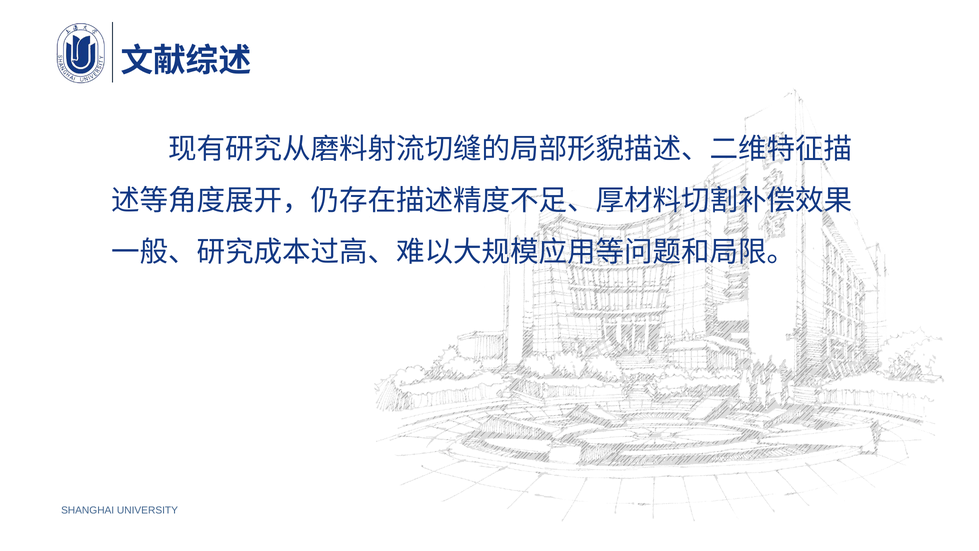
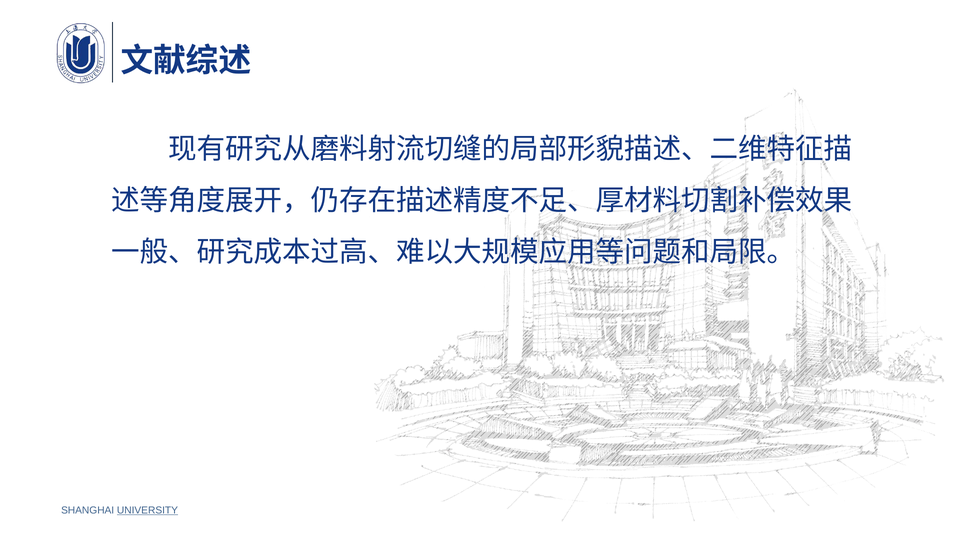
UNIVERSITY underline: none -> present (147, 510)
